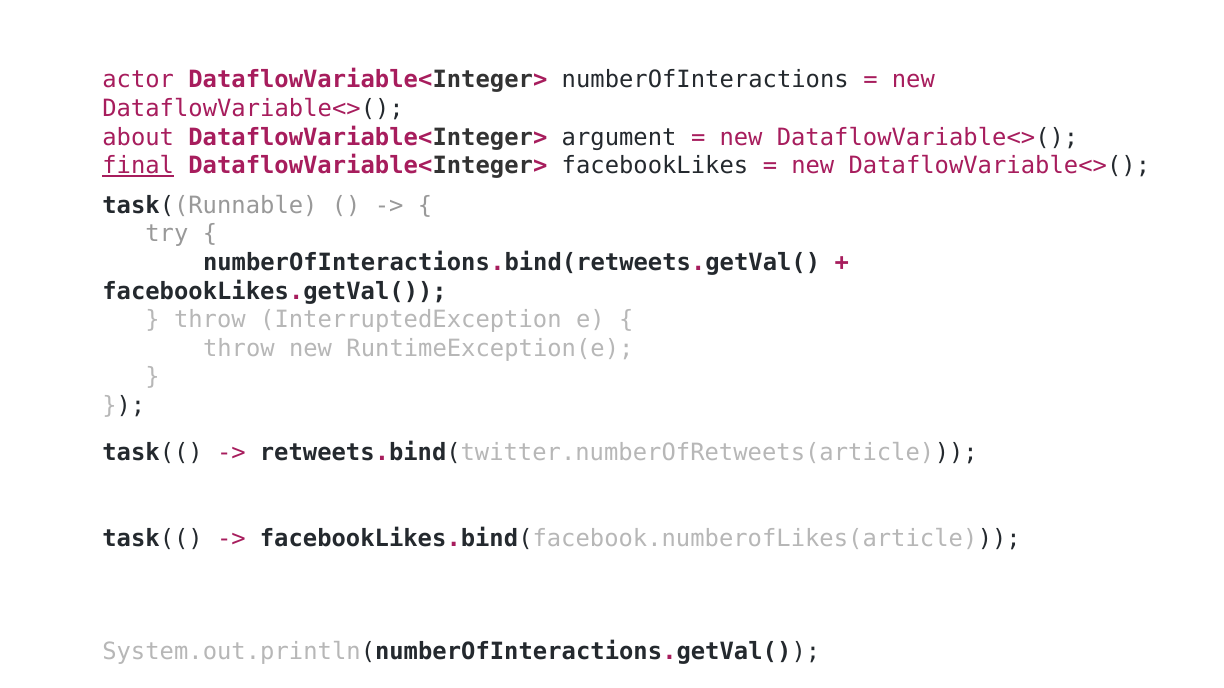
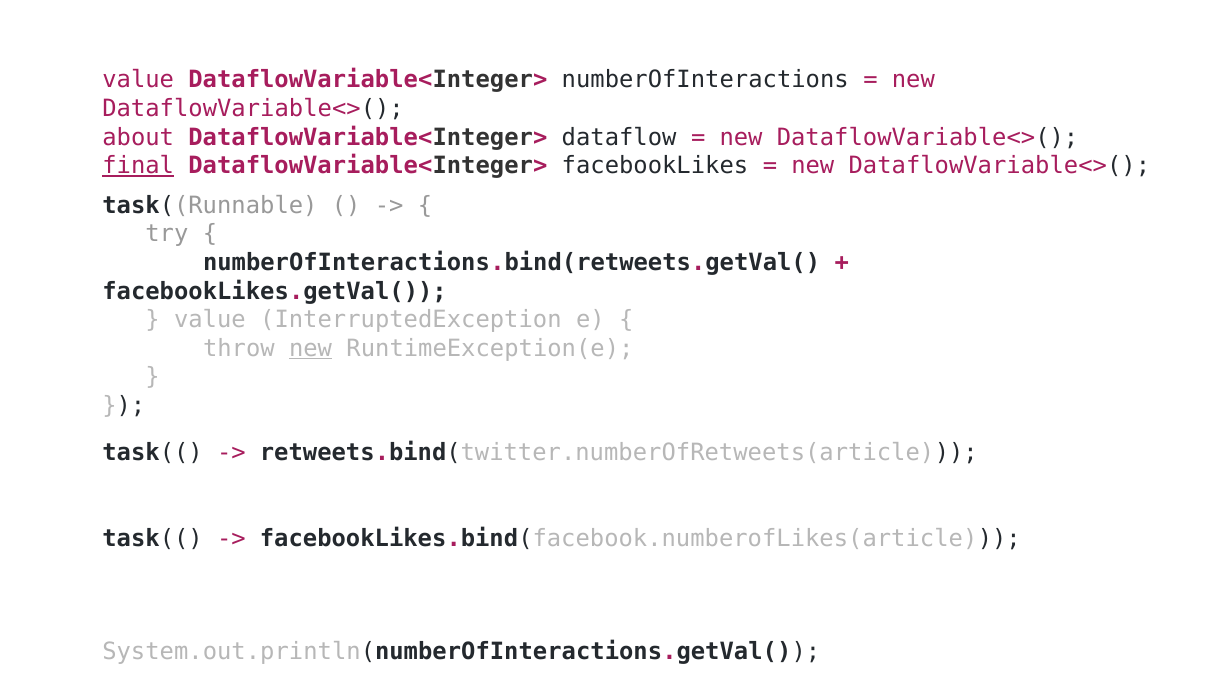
actor: actor -> value (138, 80)
argument: argument -> dataflow (619, 137)
throw: throw -> value (210, 320)
new underline: none -> present (311, 349)
